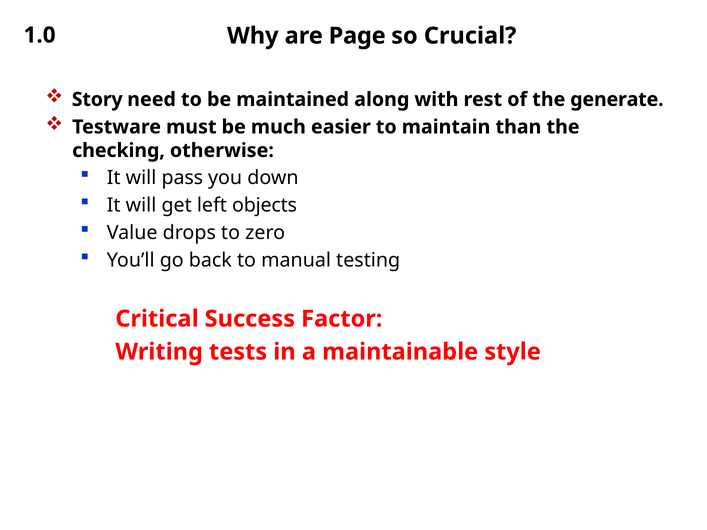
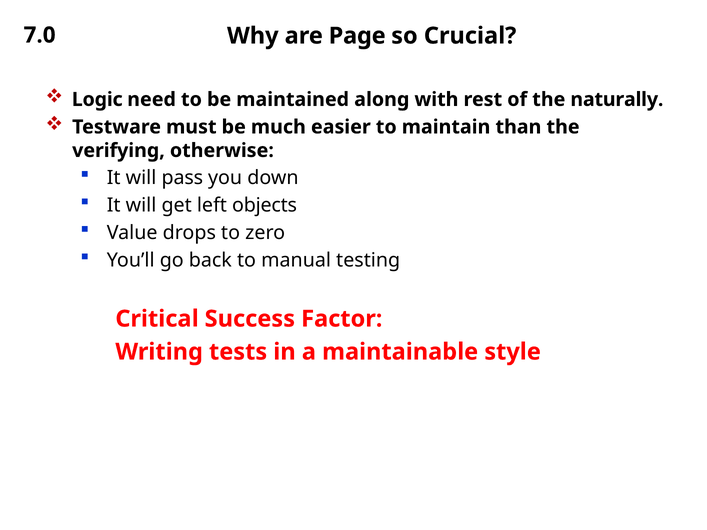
1.0: 1.0 -> 7.0 (40, 35)
Story: Story -> Logic (97, 100)
generate: generate -> naturally (617, 100)
checking: checking -> verifying (118, 151)
